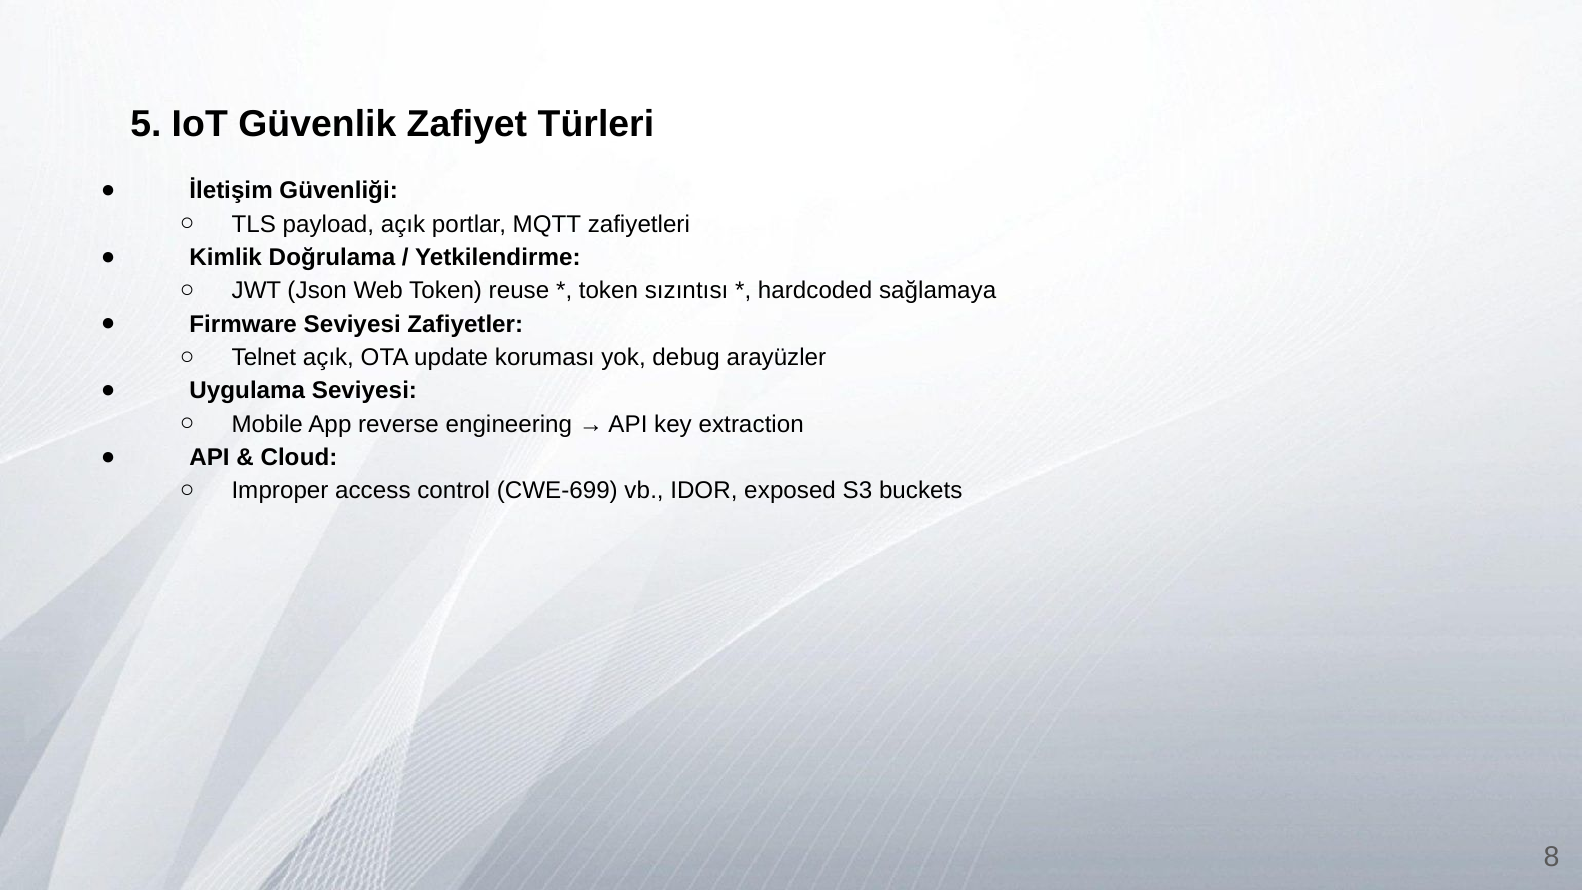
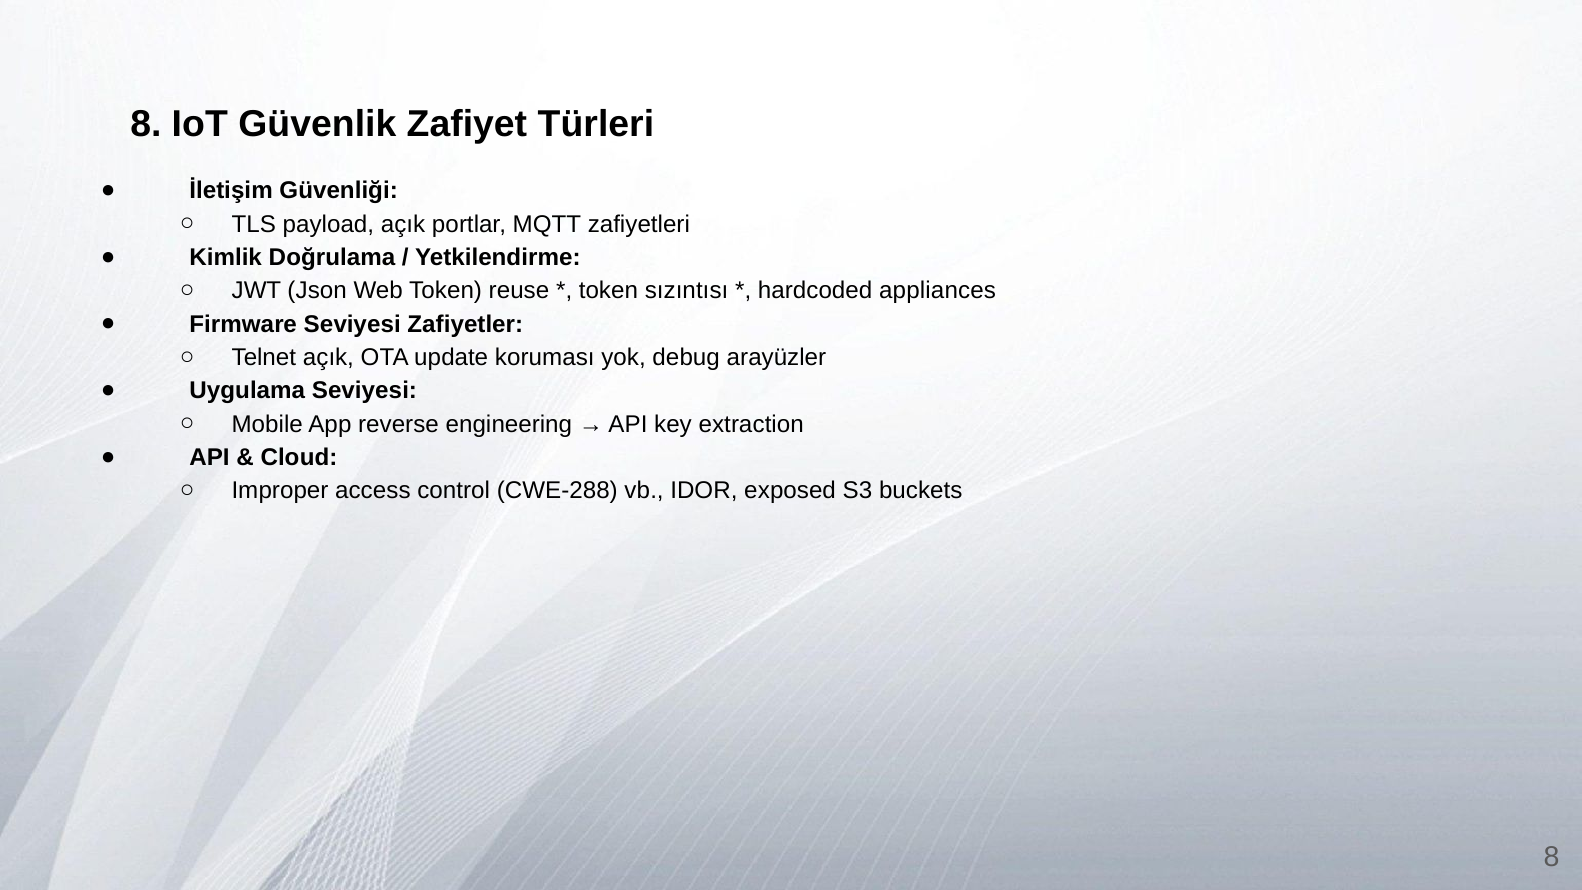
5: 5 -> 8 (146, 124)
sağlamaya: sağlamaya -> appliances (938, 291)
CWE-699: CWE-699 -> CWE-288 (557, 491)
